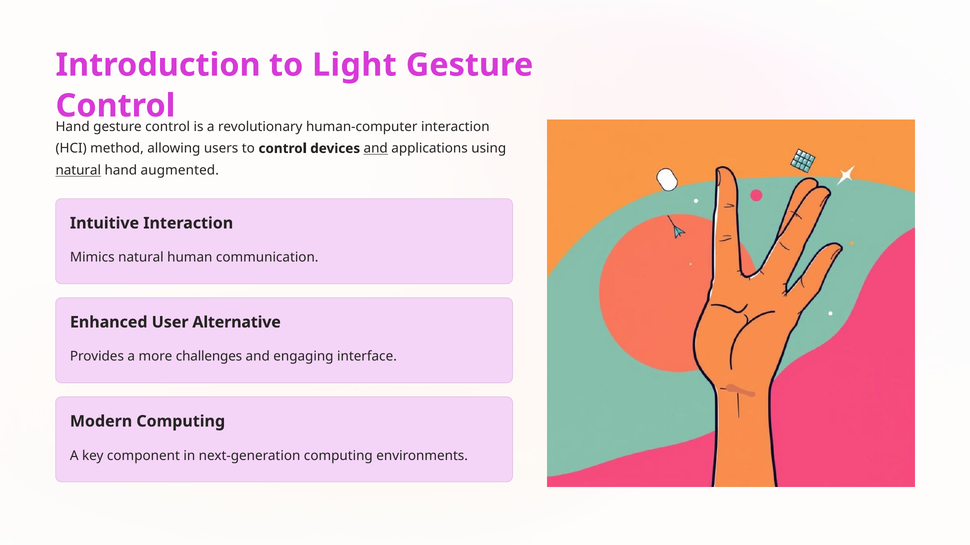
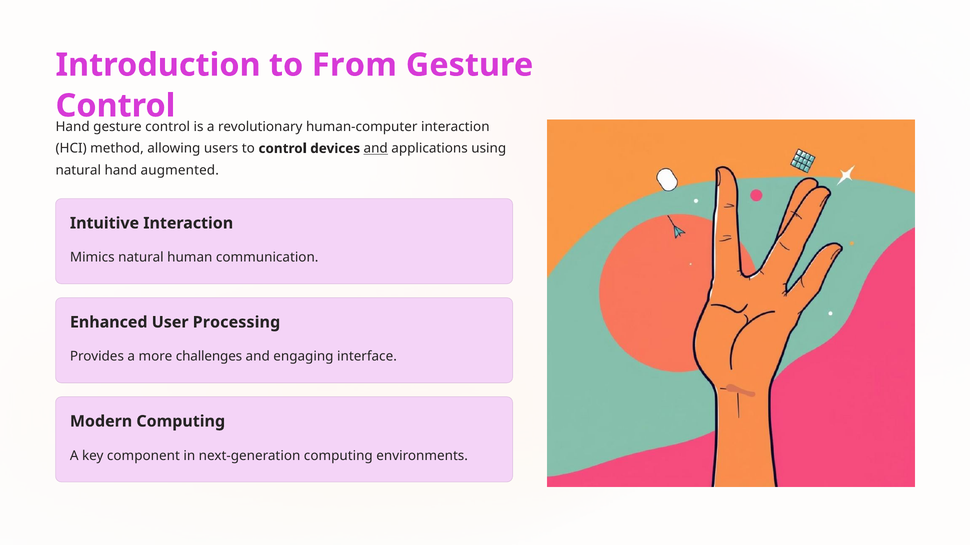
Light: Light -> From (354, 65)
natural underline: present -> none (78, 171)
Alternative: Alternative -> Processing (236, 323)
